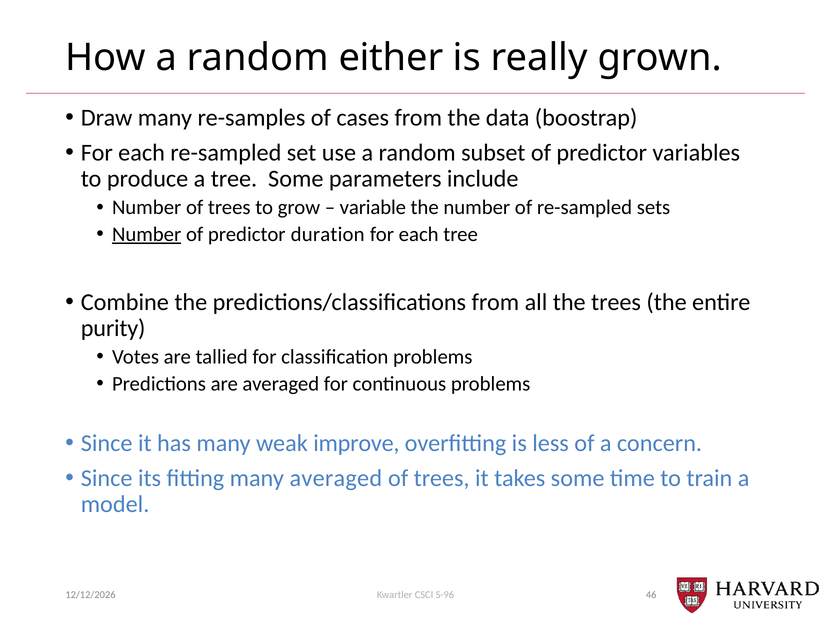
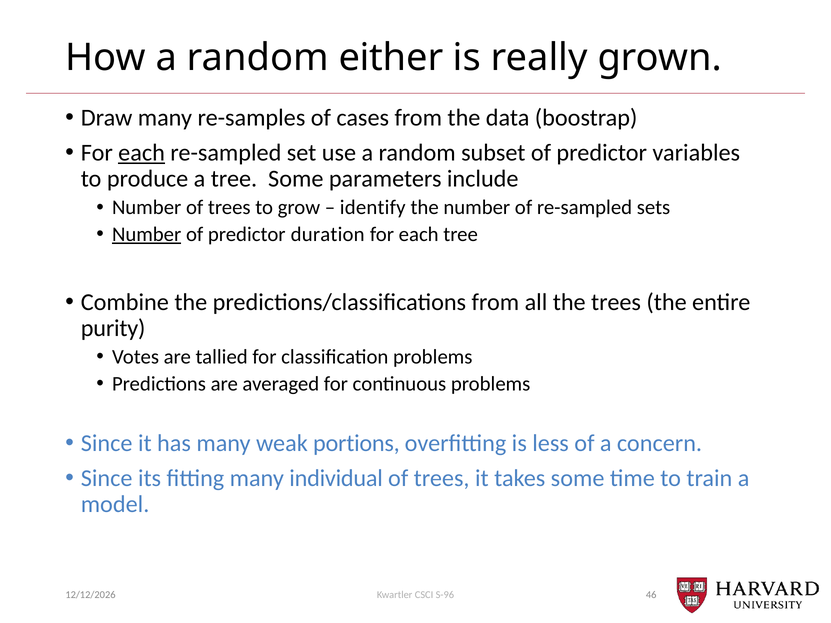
each underline: none -> present (142, 153)
variable: variable -> identify (373, 208)
improve: improve -> portions (356, 443)
many averaged: averaged -> individual (336, 478)
